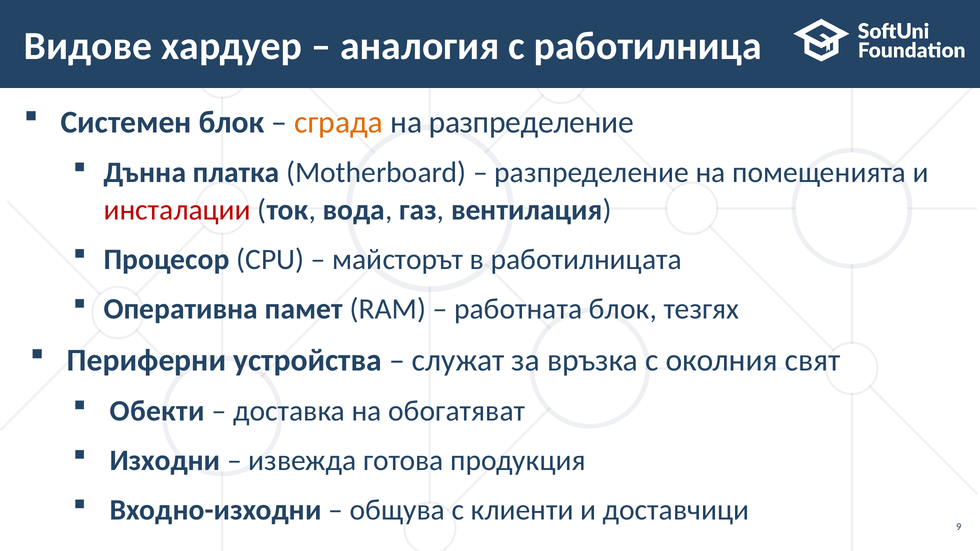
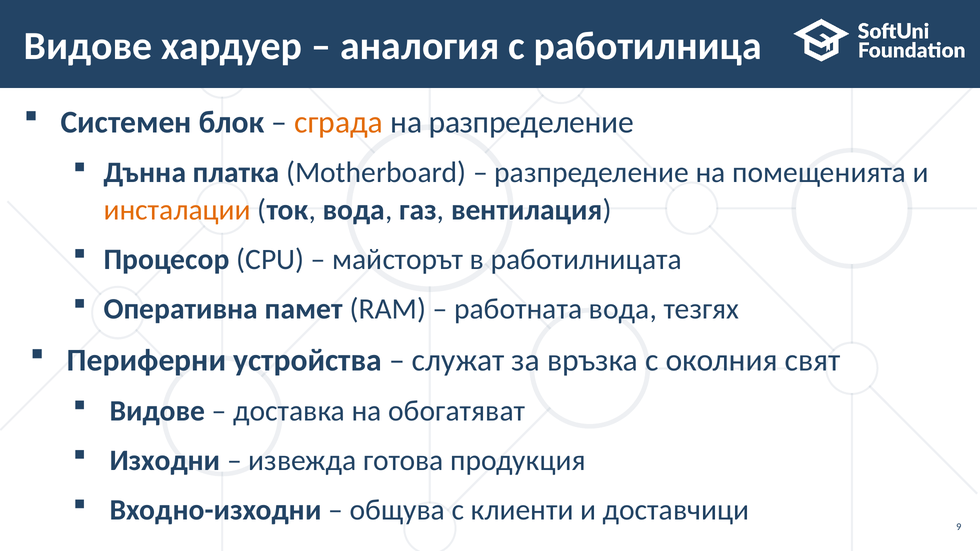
инсталации colour: red -> orange (177, 210)
работната блок: блок -> вода (623, 309)
Обекти: Обекти -> Видове (157, 411)
